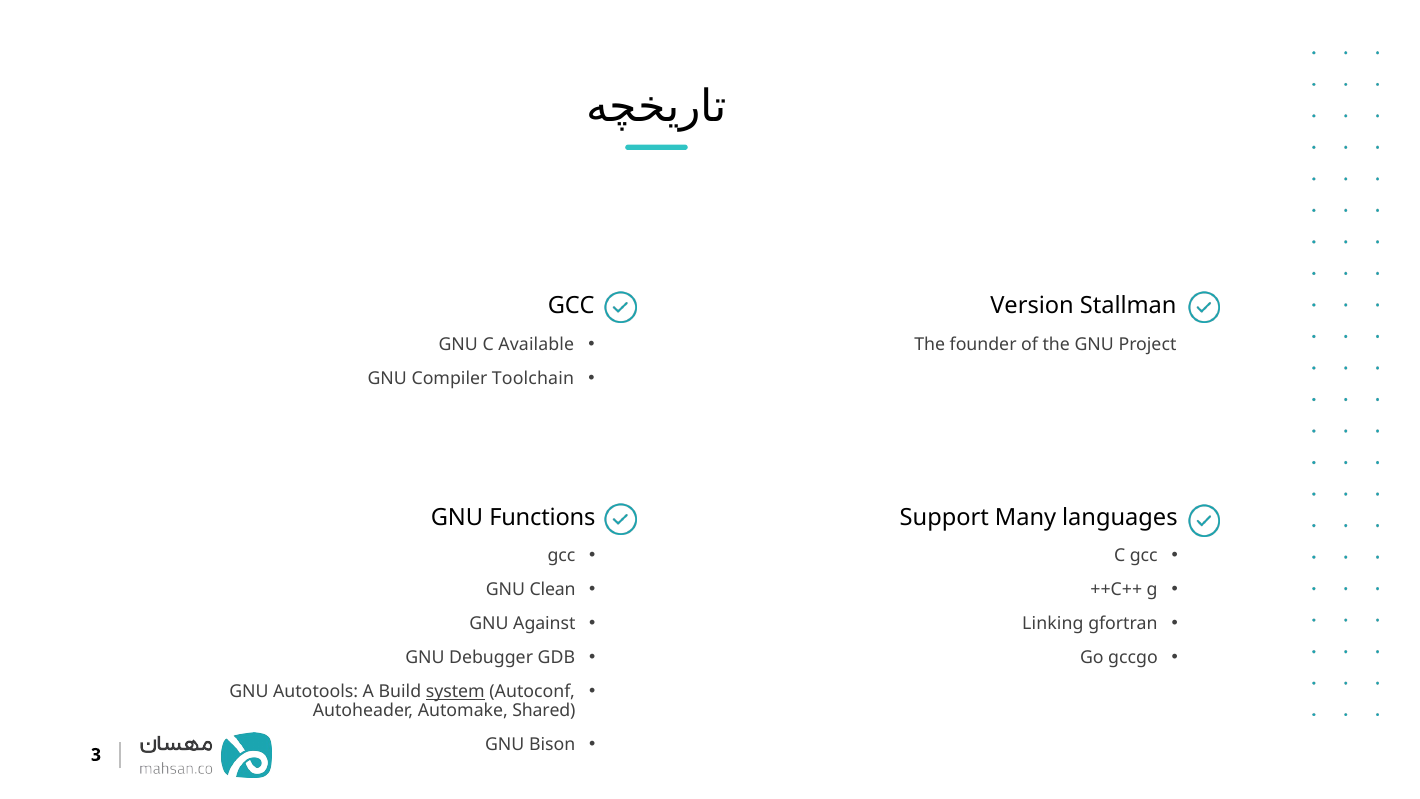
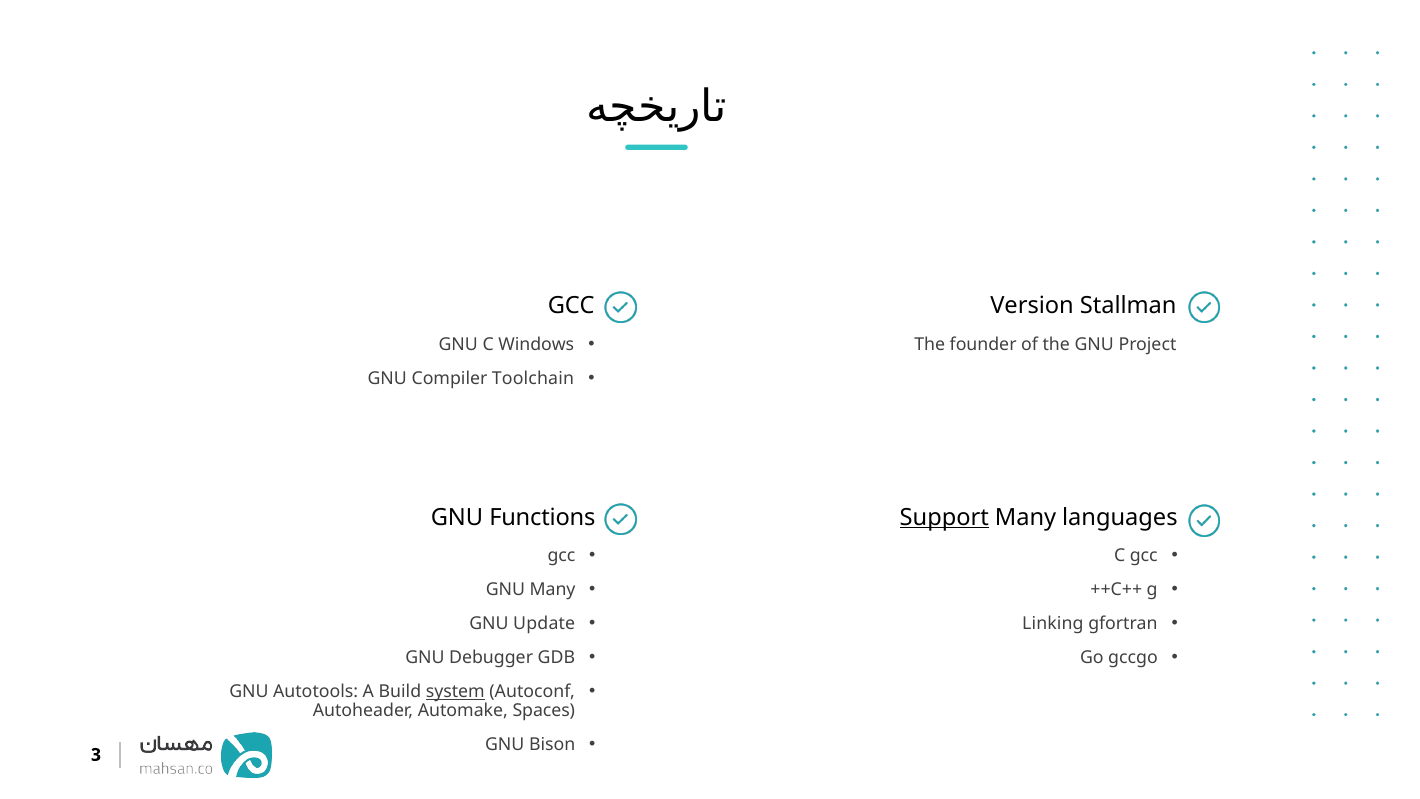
Available: Available -> Windows (536, 345)
Support underline: none -> present (944, 517)
GNU Clean: Clean -> Many (553, 590)
Against: Against -> Update (544, 624)
Shared: Shared -> Spaces (544, 711)
